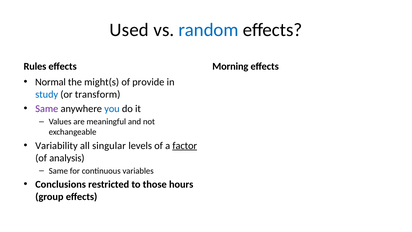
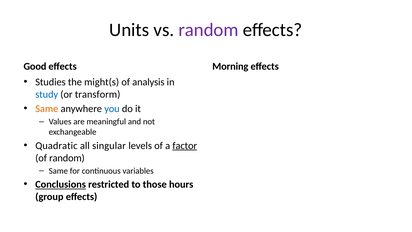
Used: Used -> Units (129, 30)
random colour: blue -> purple (208, 30)
Rules: Rules -> Good (35, 66)
Normal: Normal -> Studies (50, 82)
provide: provide -> analysis (148, 82)
Same colour: purple -> orange (47, 109)
Variability: Variability -> Quadratic (56, 145)
of analysis: analysis -> random (67, 158)
Conclusions underline: none -> present (61, 184)
